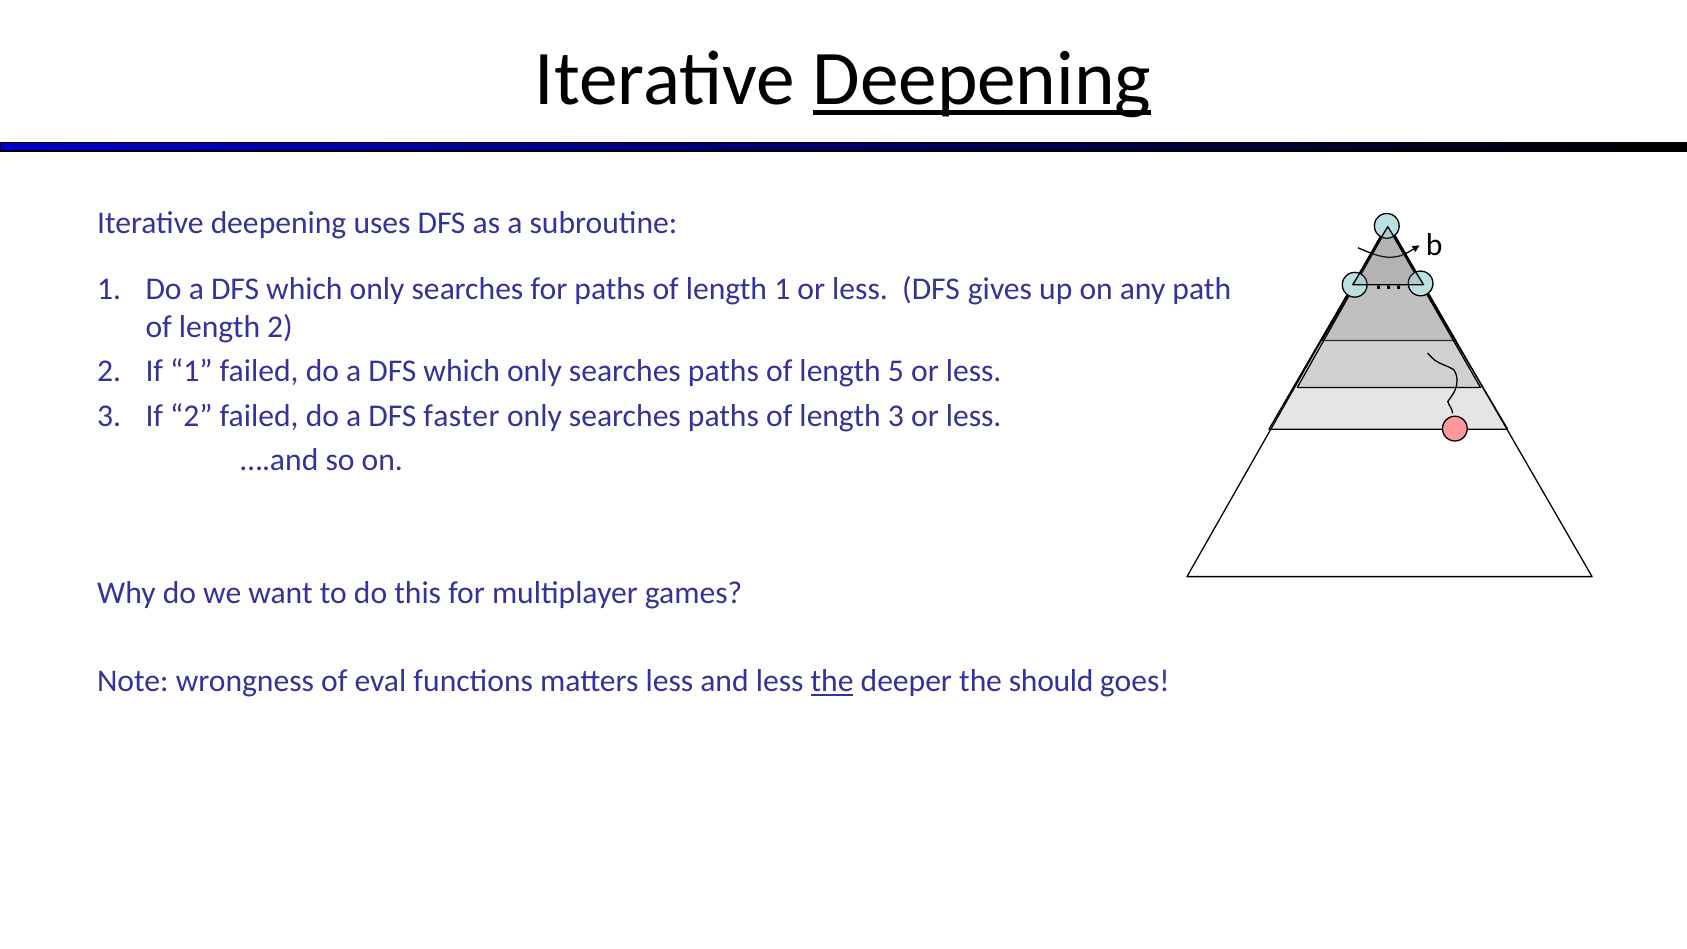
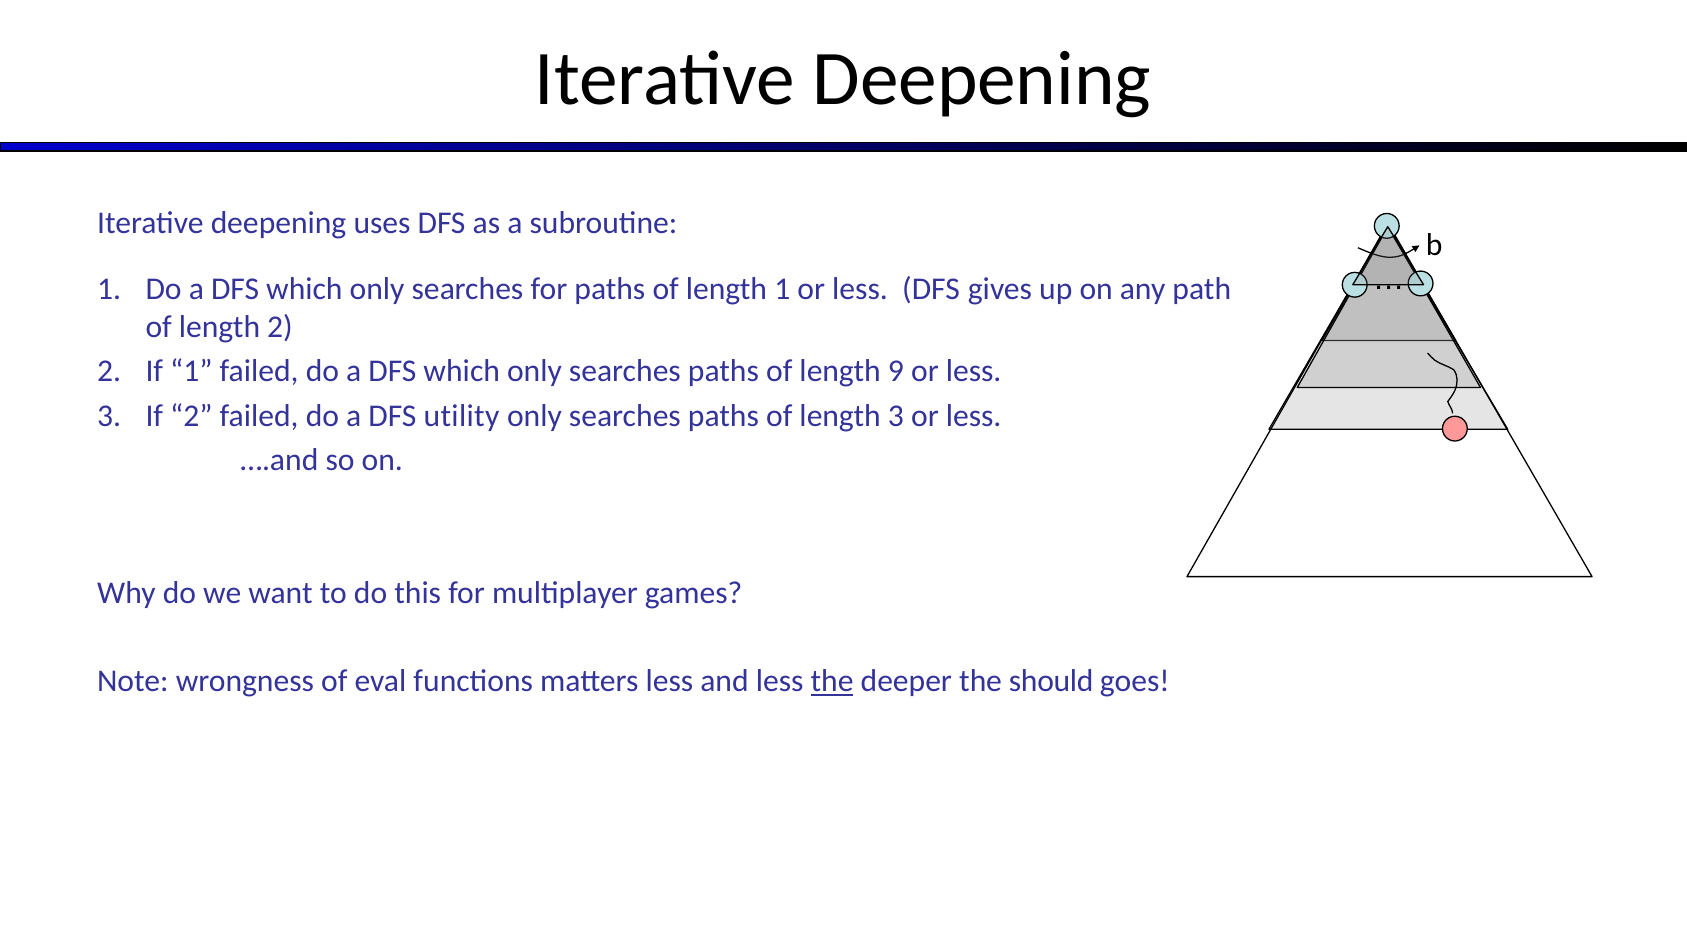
Deepening underline: present -> none (982, 79)
5: 5 -> 9 (896, 371)
faster: faster -> utility (461, 416)
